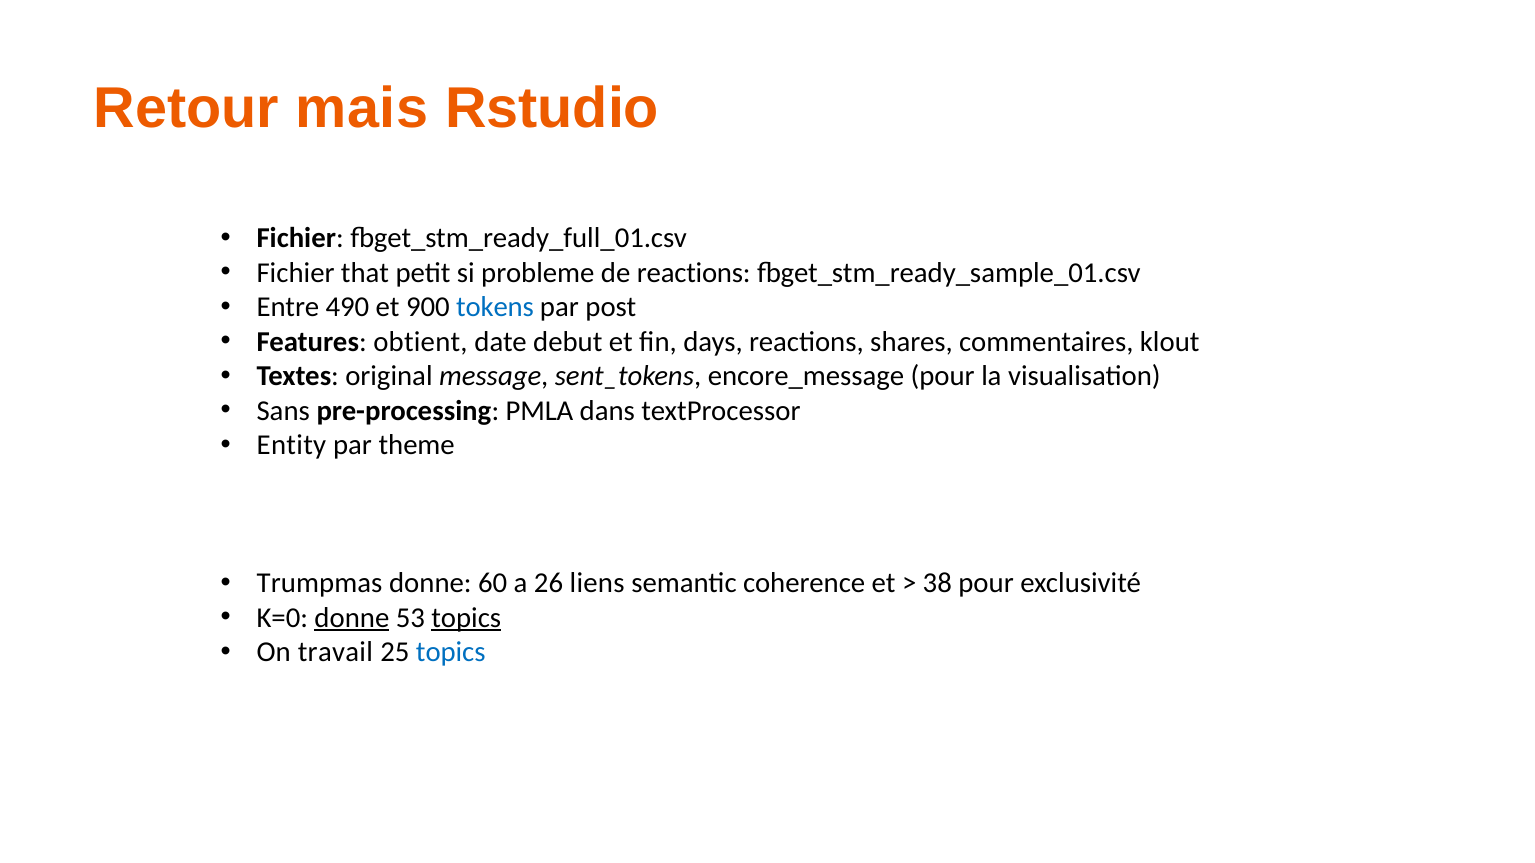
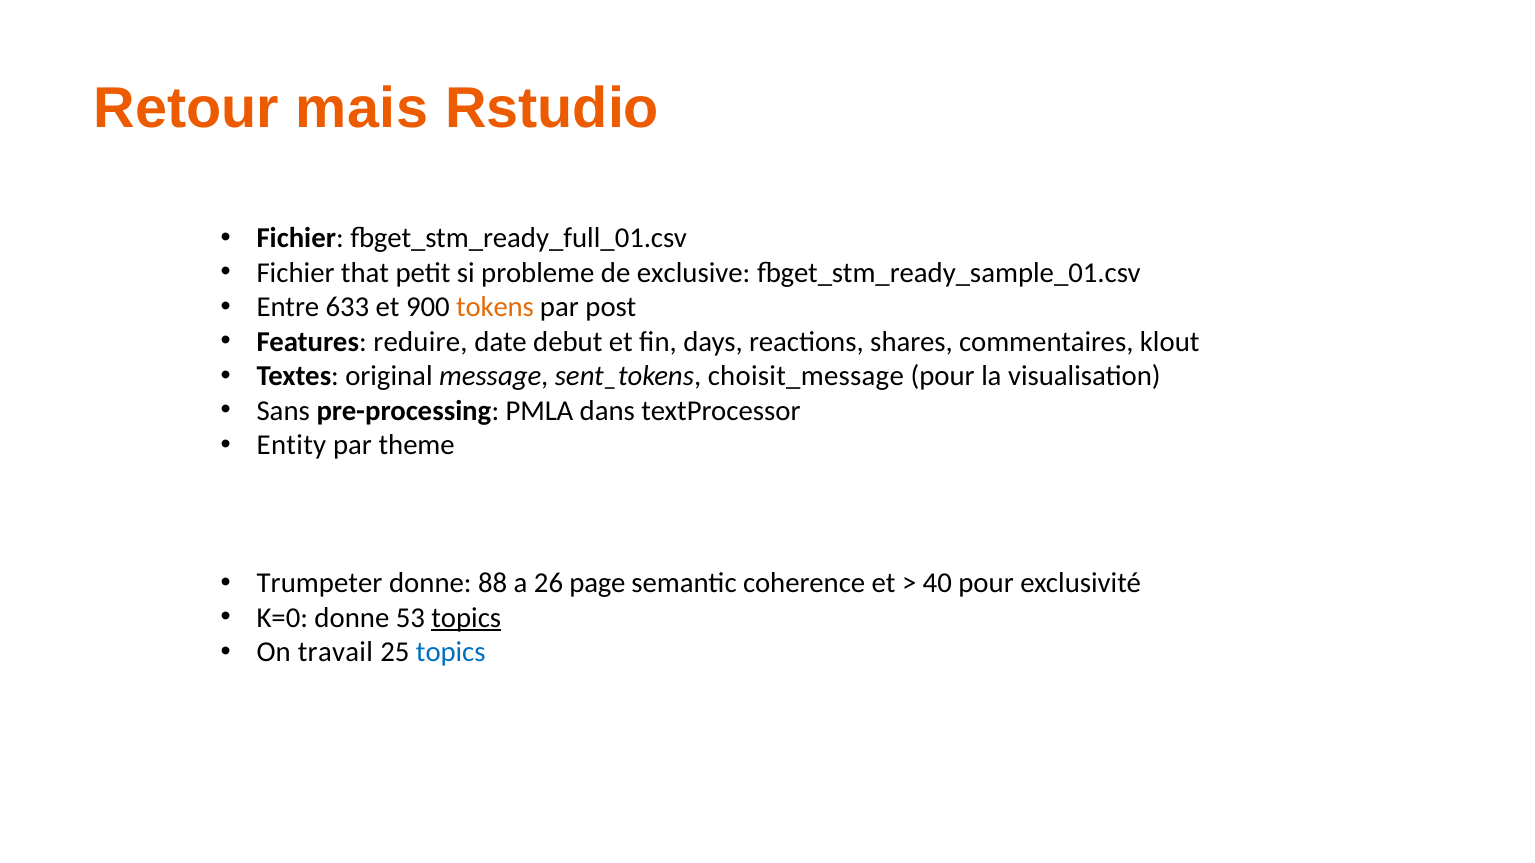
de reactions: reactions -> exclusive (694, 273)
490: 490 -> 633 (347, 307)
tokens colour: blue -> orange (495, 307)
obtient: obtient -> reduire (420, 342)
encore_message: encore_message -> choisit_message (806, 376)
Trumpmas: Trumpmas -> Trumpeter (320, 584)
60: 60 -> 88 (493, 584)
liens: liens -> page (597, 584)
38: 38 -> 40 (937, 584)
donne underline: present -> none (352, 618)
